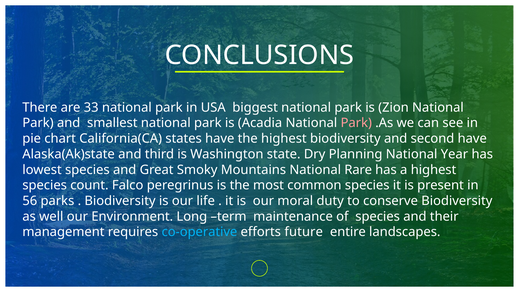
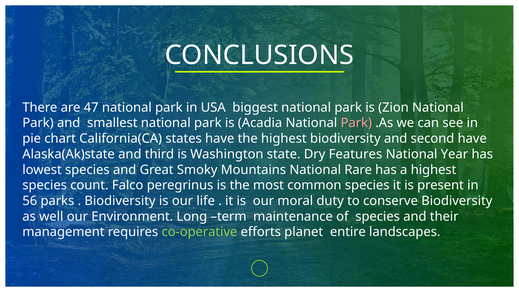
33: 33 -> 47 (91, 107)
Planning: Planning -> Features (355, 154)
co-operative colour: light blue -> light green (199, 232)
future: future -> planet (304, 232)
